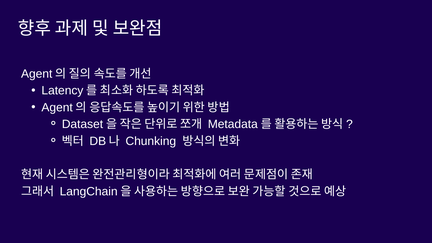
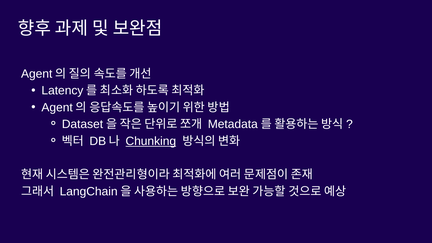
Chunking underline: none -> present (151, 141)
